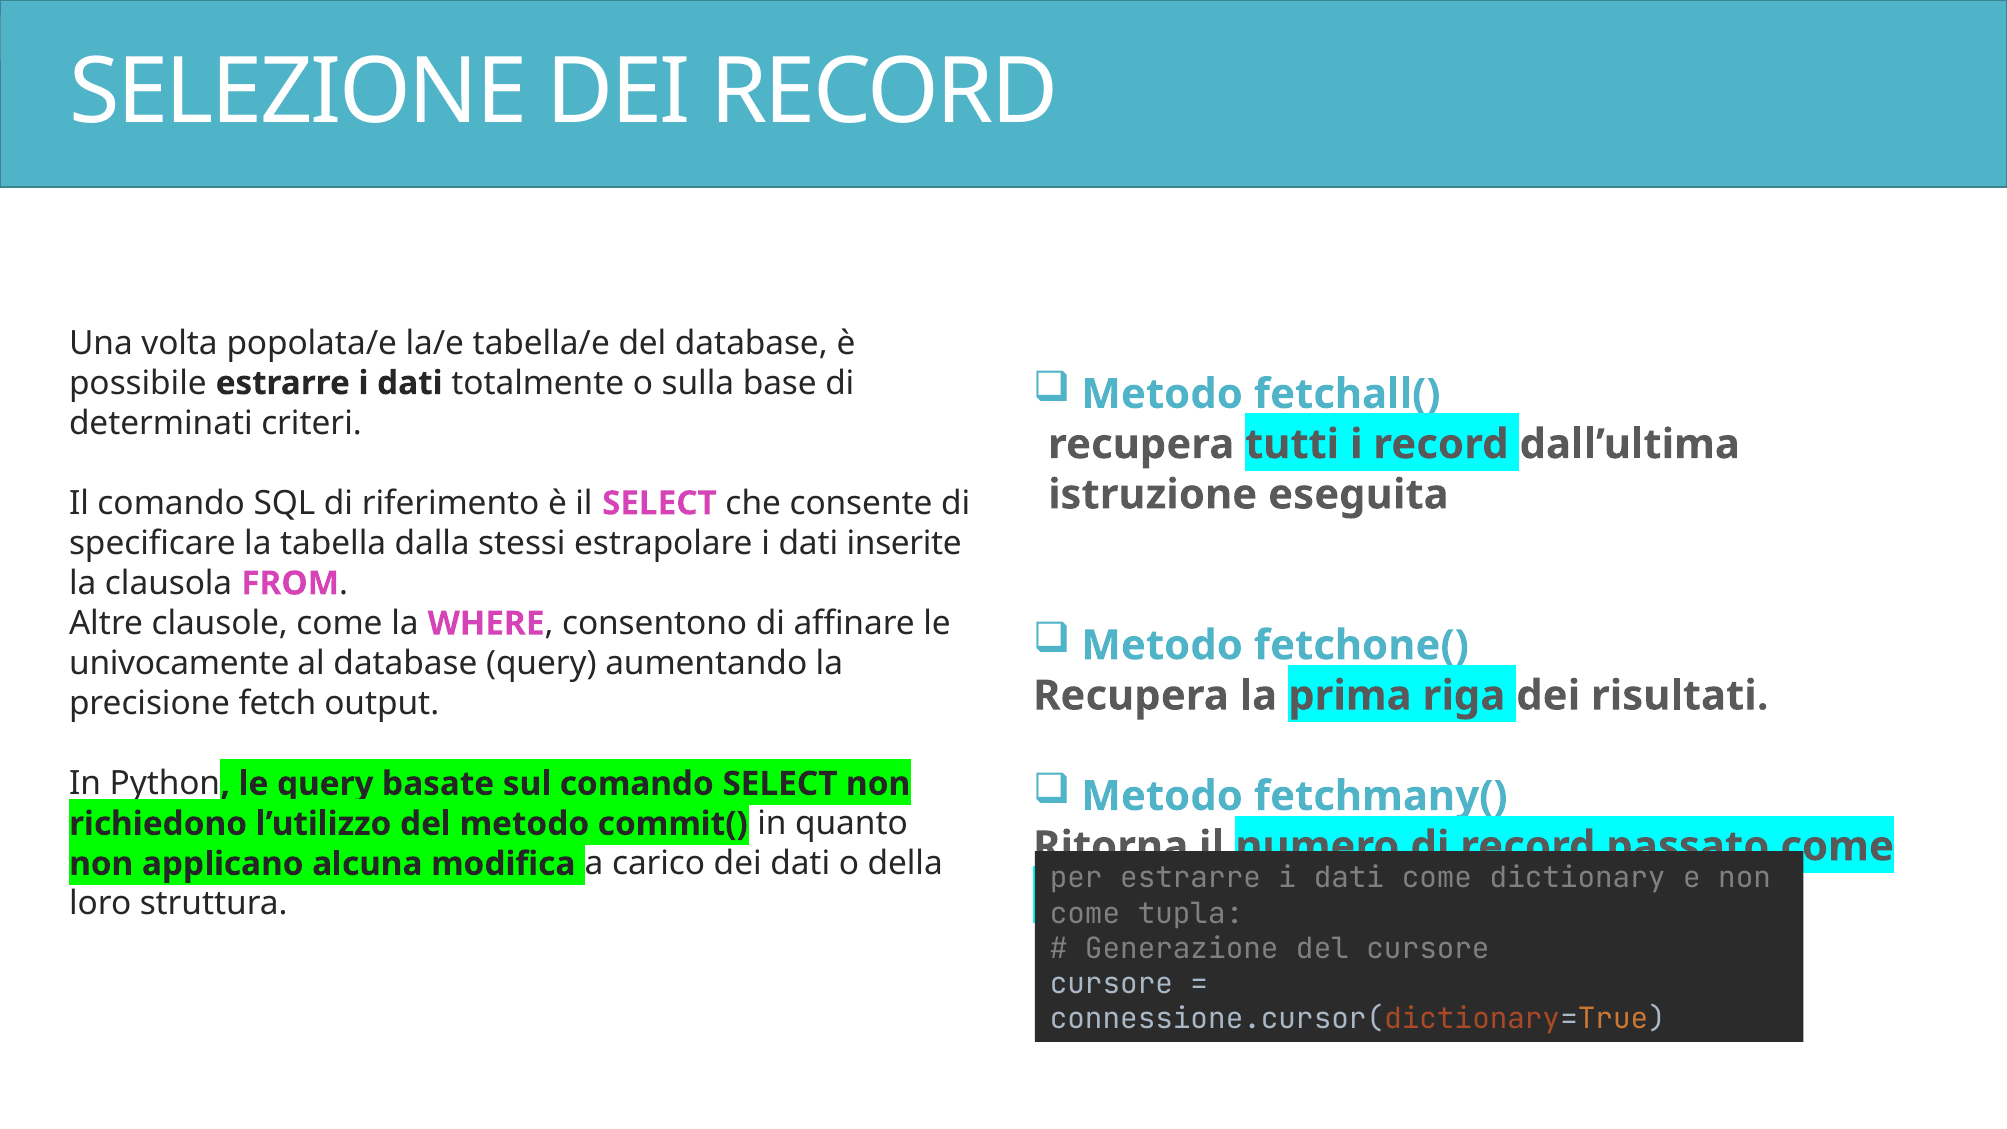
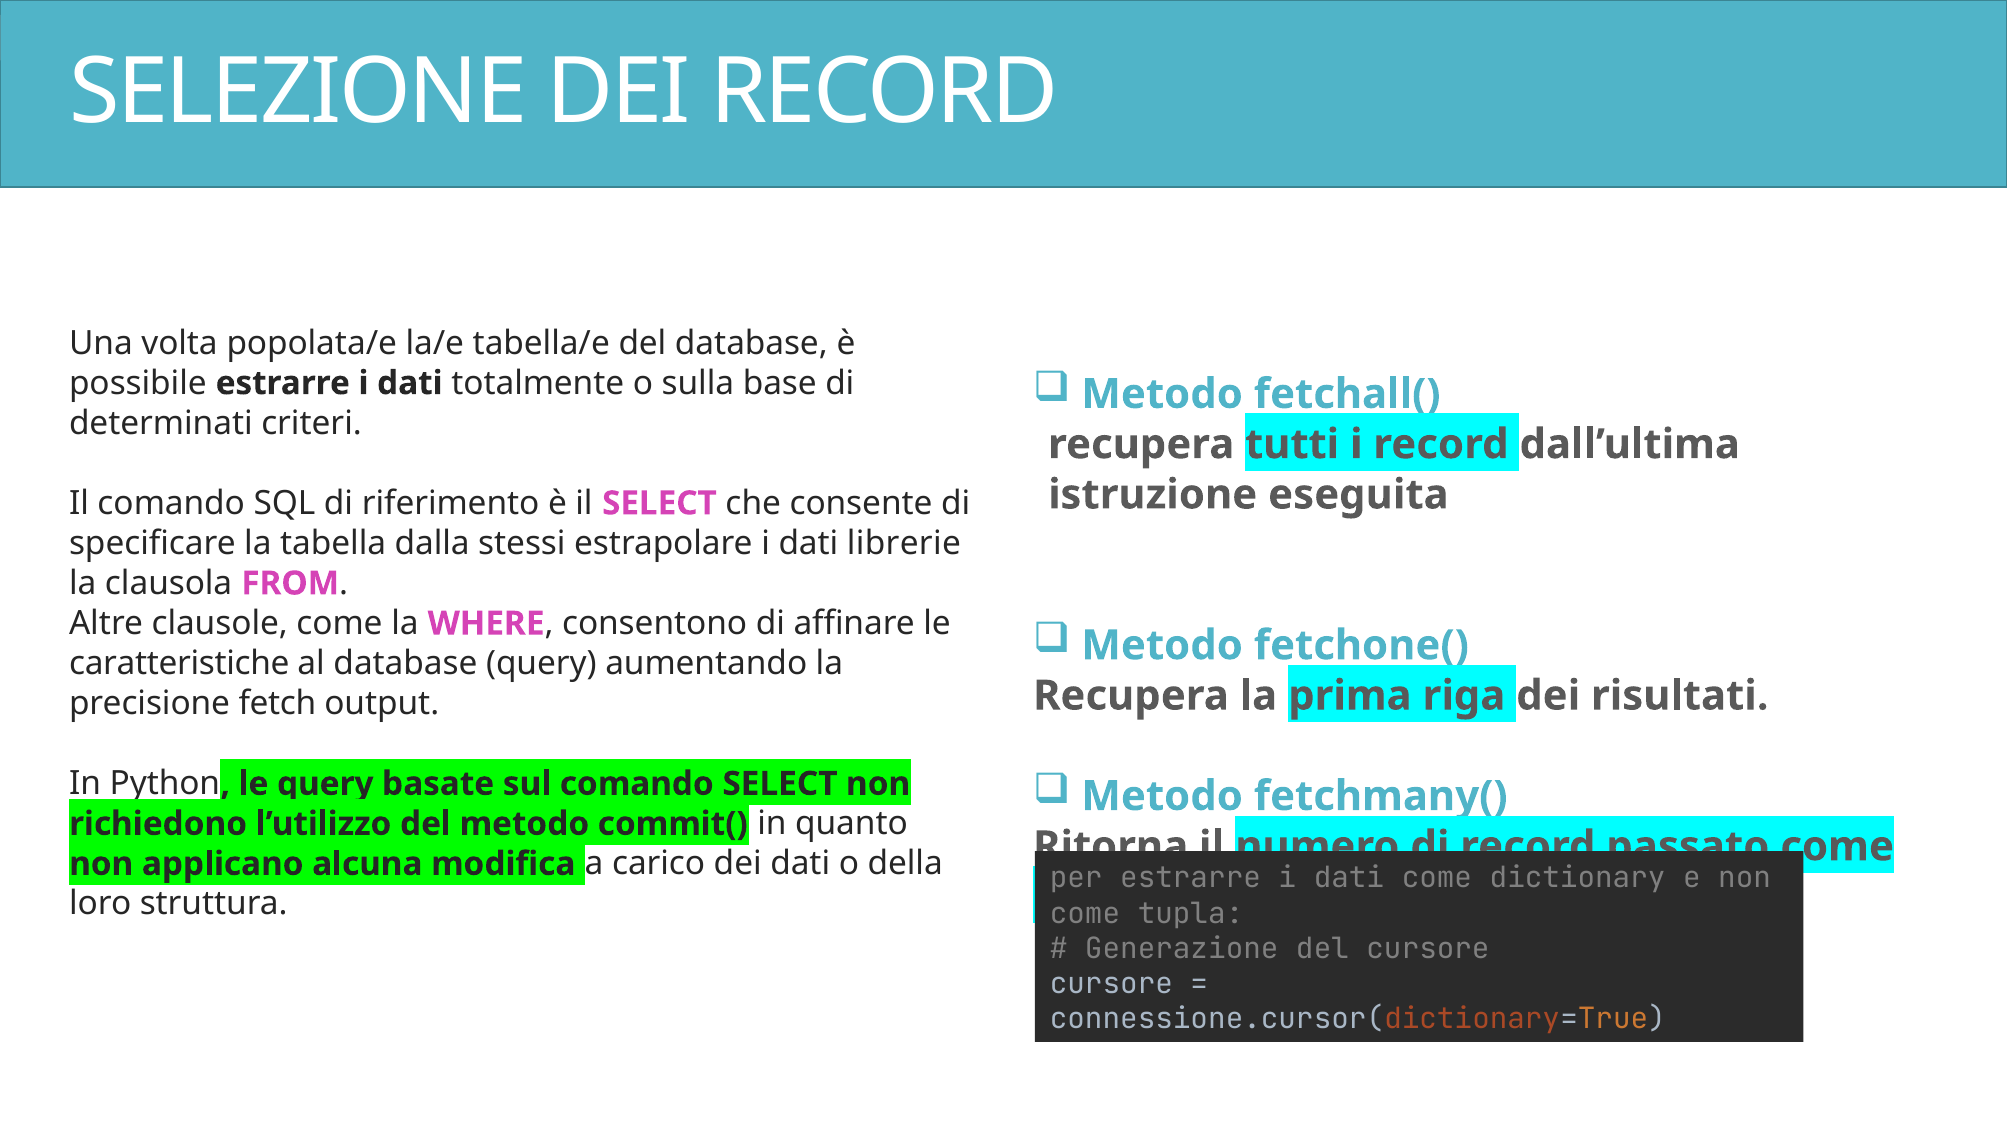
inserite: inserite -> librerie (904, 543)
univocamente: univocamente -> caratteristiche (179, 664)
